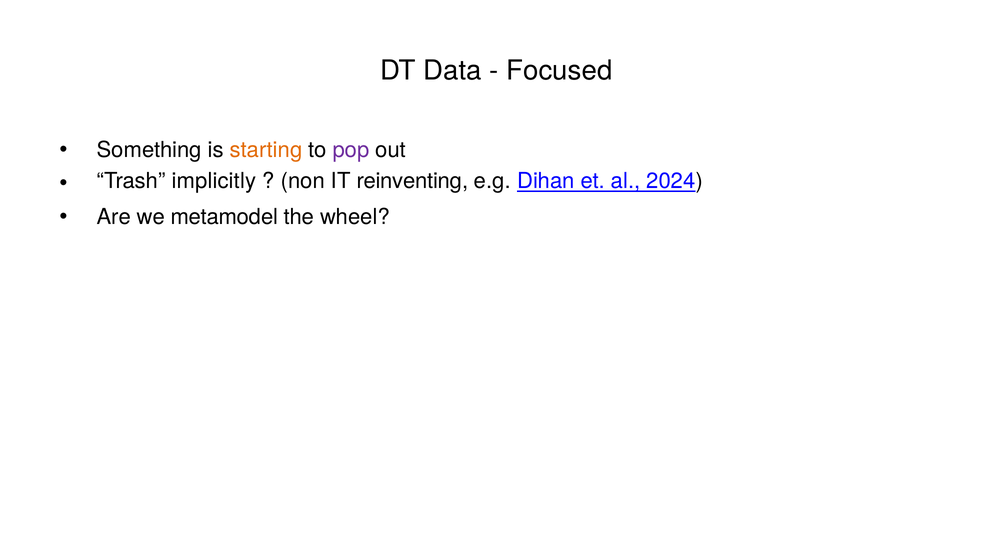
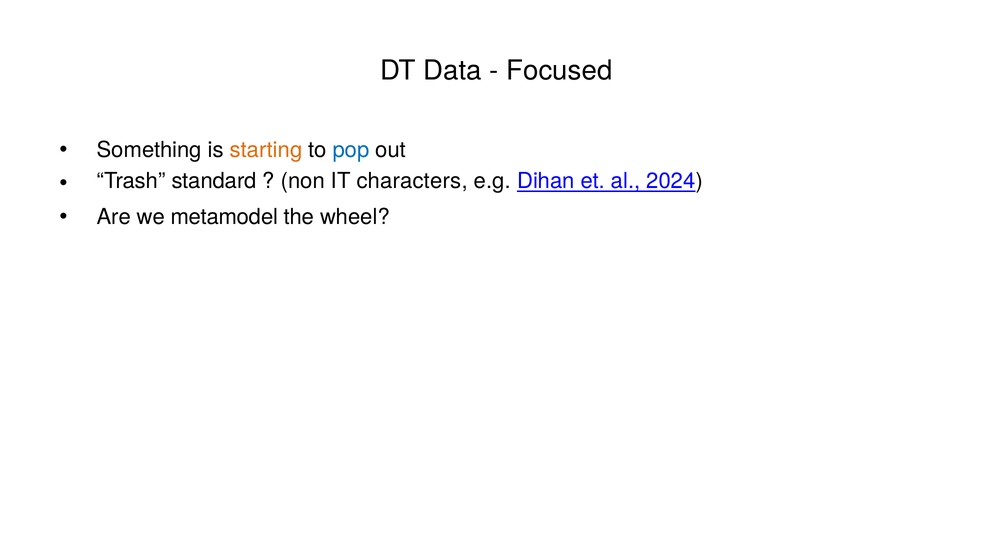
pop colour: purple -> blue (351, 150)
implicitly: implicitly -> standard (214, 181)
reinventing: reinventing -> characters (412, 181)
